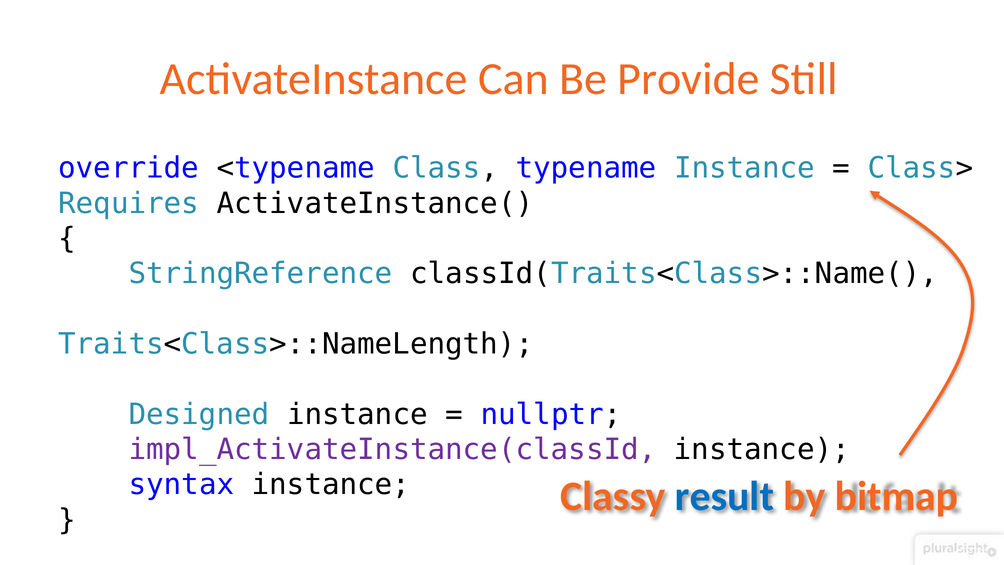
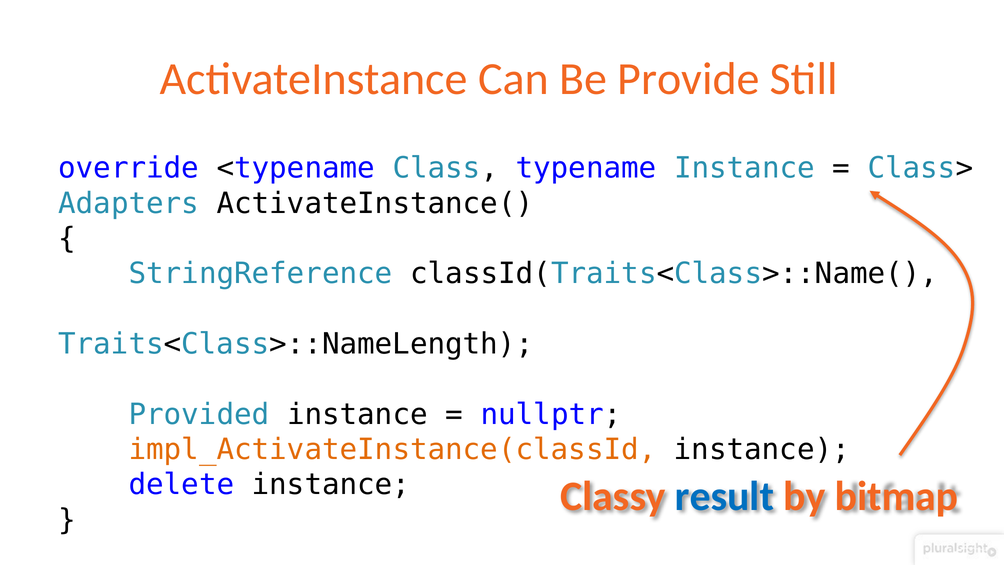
Requires: Requires -> Adapters (129, 203)
Designed: Designed -> Provided (199, 414)
impl_ActivateInstance(classId colour: purple -> orange (393, 449)
syntax: syntax -> delete (181, 485)
